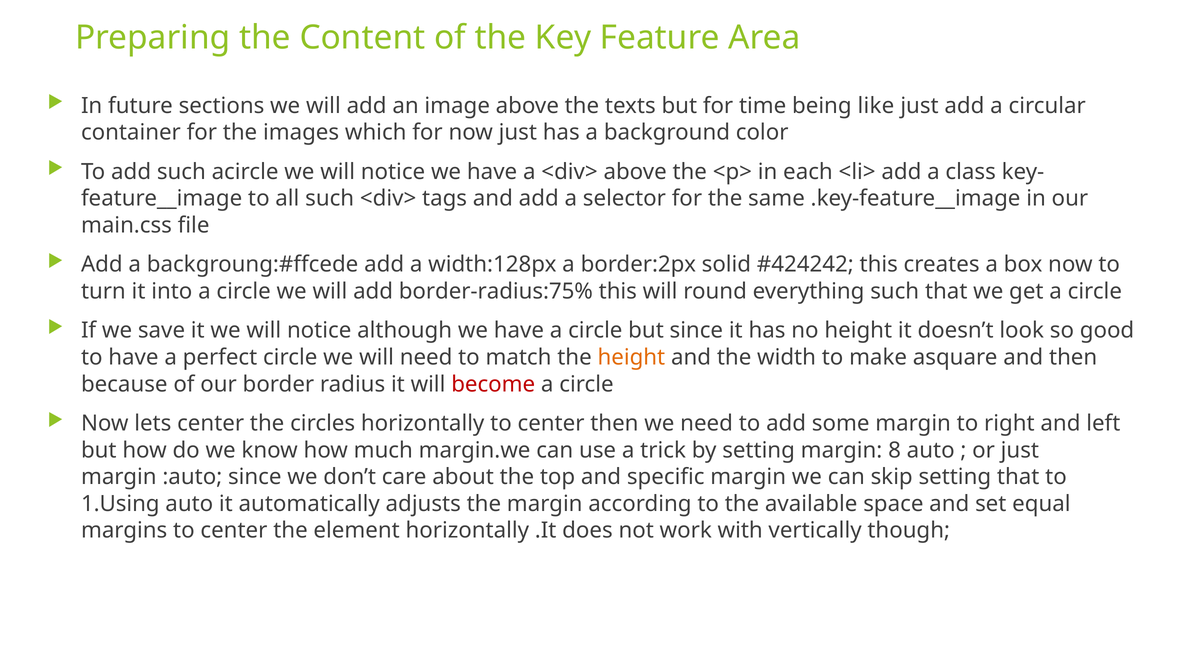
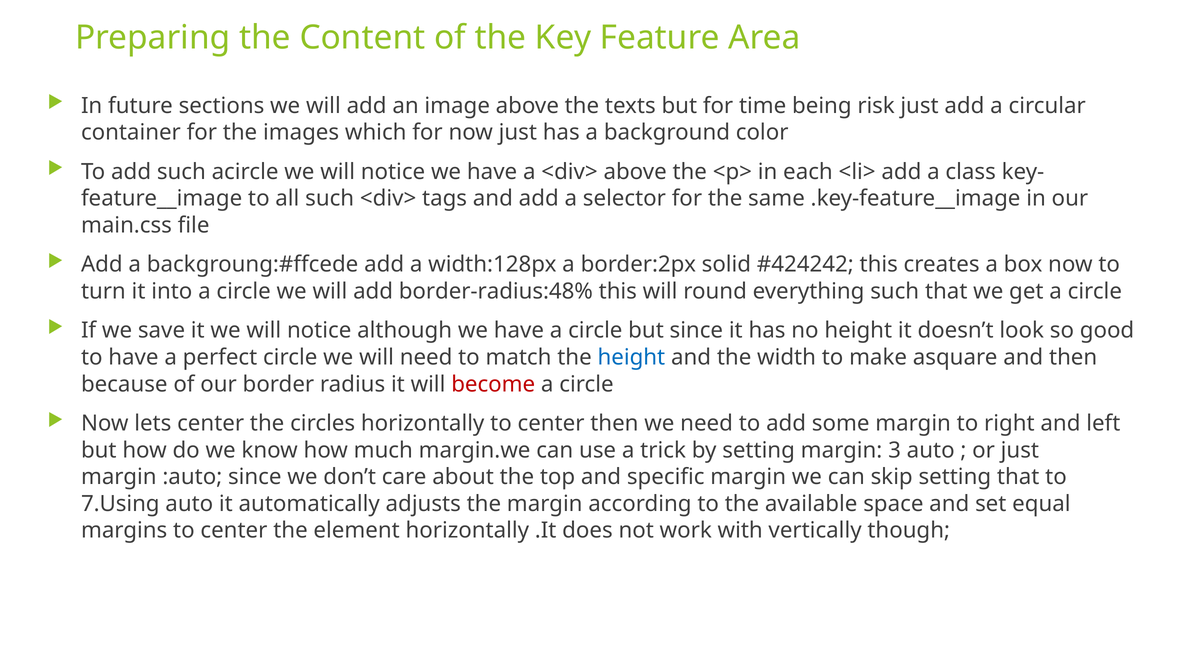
like: like -> risk (876, 106)
border-radius:75%: border-radius:75% -> border-radius:48% (496, 291)
height colour: orange -> blue (631, 357)
8: 8 -> 3 (895, 450)
1.Using: 1.Using -> 7.Using (120, 504)
